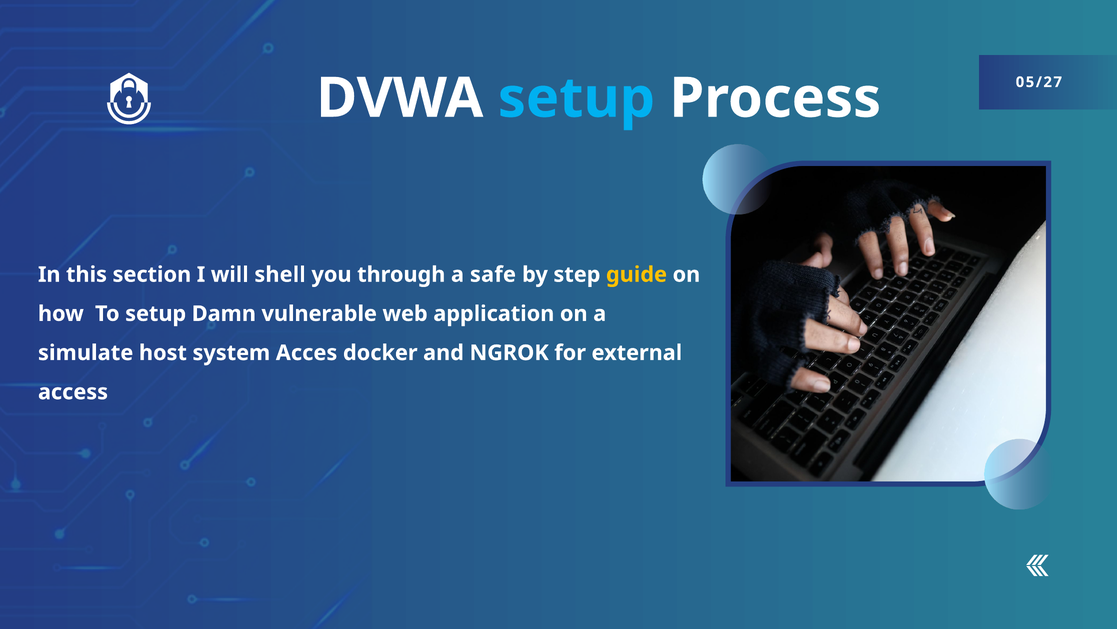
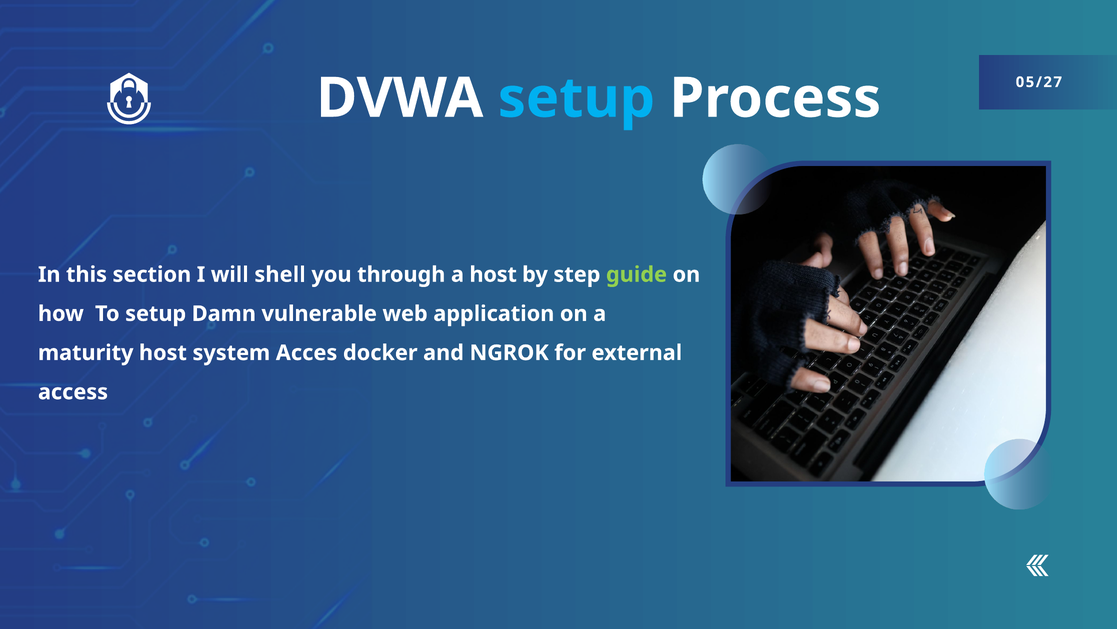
a safe: safe -> host (493, 274)
guide colour: yellow -> light green (636, 274)
simulate: simulate -> maturity (86, 353)
